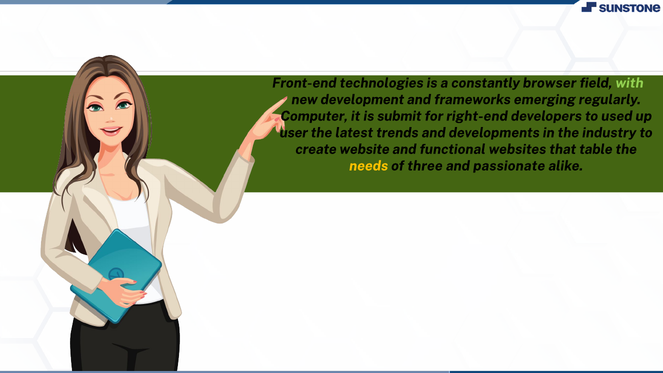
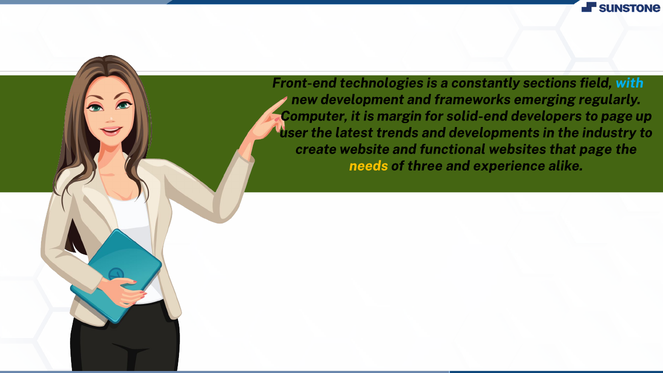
browser: browser -> sections (550, 83)
with colour: light green -> light blue (630, 83)
submit: submit -> margin (399, 116)
right-end: right-end -> solid-end (477, 116)
to used: used -> page (617, 116)
that table: table -> page (596, 149)
passionate: passionate -> experience (509, 166)
